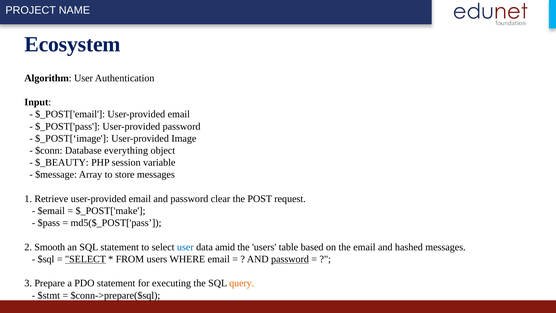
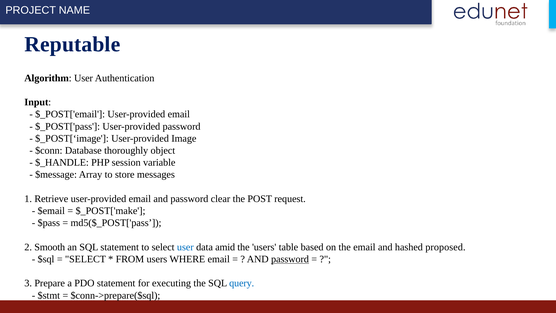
Ecosystem: Ecosystem -> Reputable (72, 44)
everything: everything -> thoroughly (126, 150)
$_BEAUTY: $_BEAUTY -> $_HANDLE (62, 162)
hashed messages: messages -> proposed (445, 247)
SELECT underline: present -> none (85, 259)
query colour: orange -> blue (242, 283)
